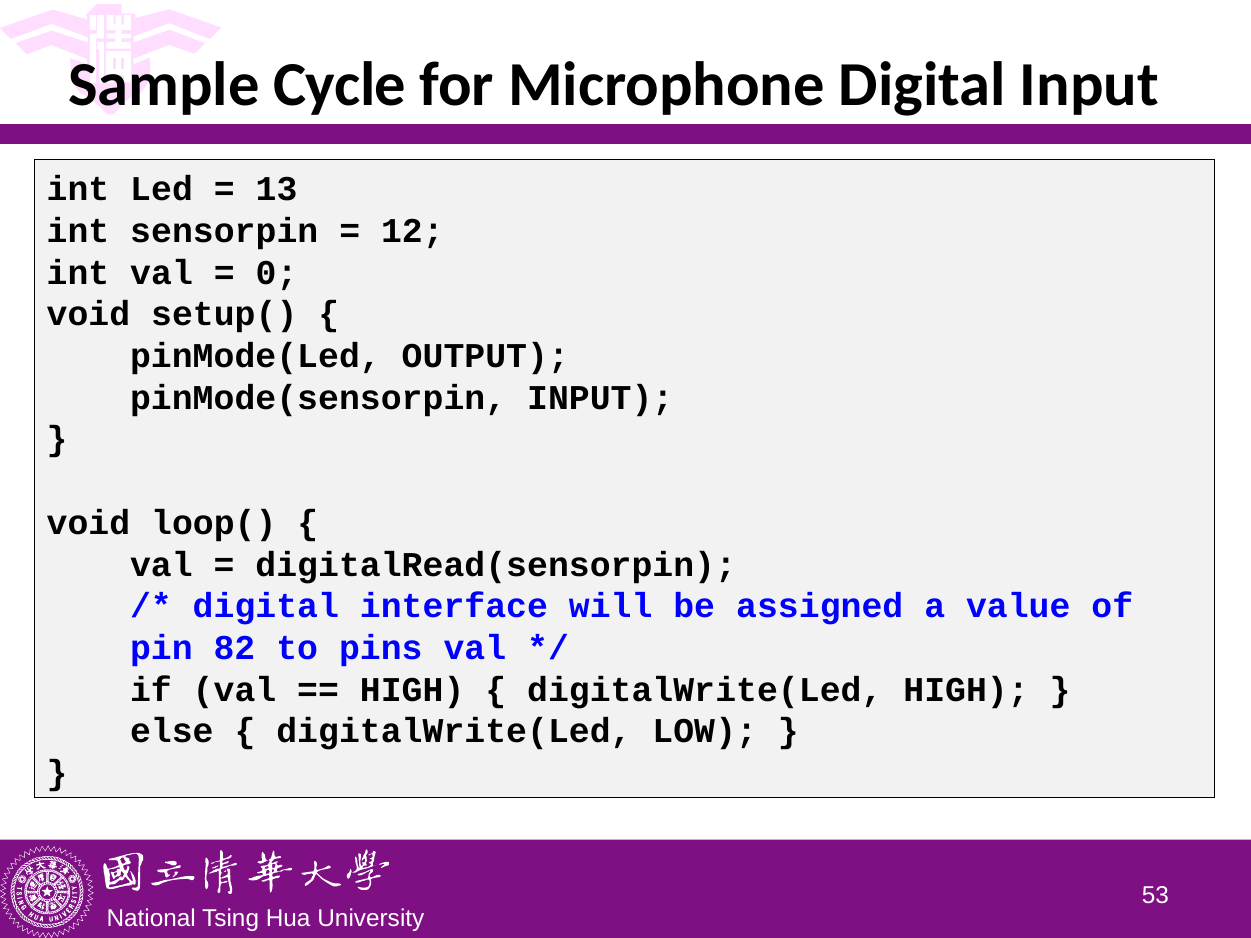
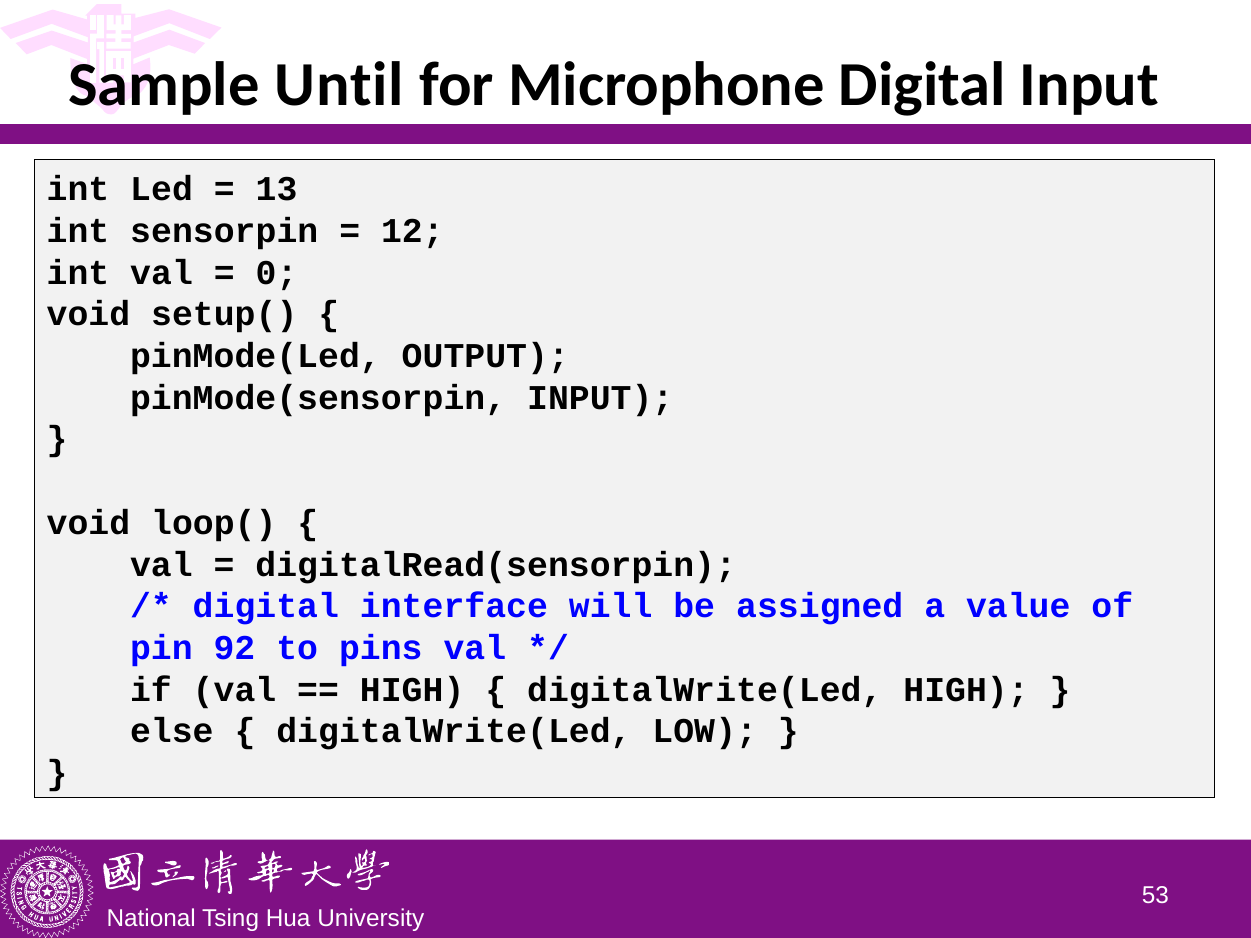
Cycle: Cycle -> Until (339, 85)
82: 82 -> 92 (234, 648)
